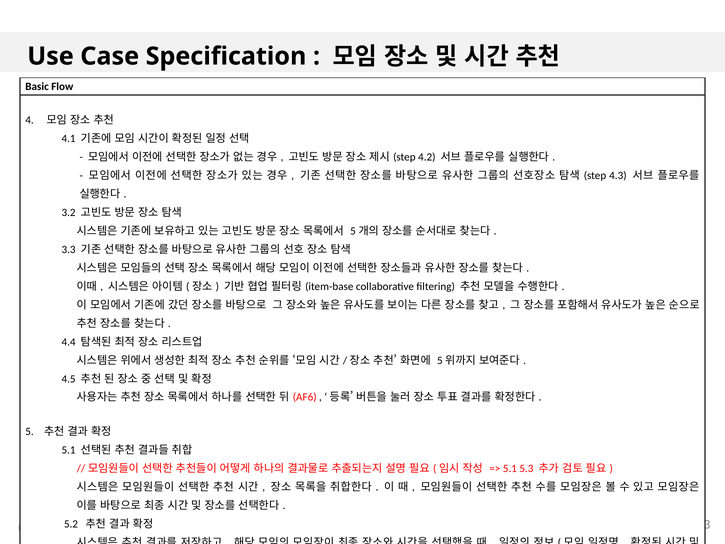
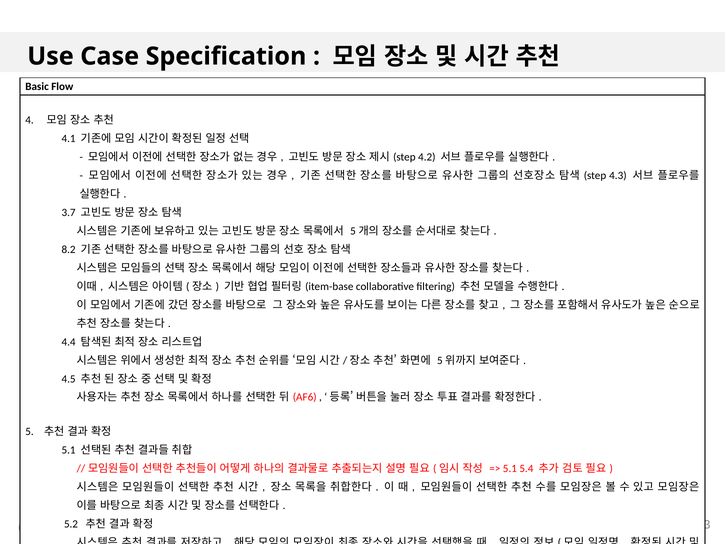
3.2: 3.2 -> 3.7 (69, 212)
3.3: 3.3 -> 8.2 (69, 249)
5.3: 5.3 -> 5.4 (526, 468)
